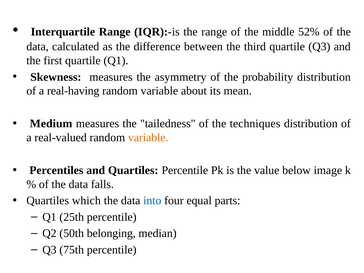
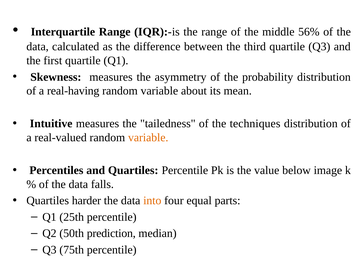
52%: 52% -> 56% (309, 32)
Medium: Medium -> Intuitive (51, 124)
which: which -> harder (86, 201)
into colour: blue -> orange (152, 201)
belonging: belonging -> prediction (111, 233)
